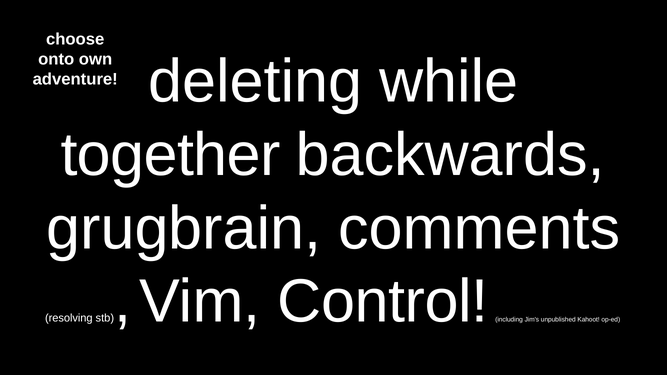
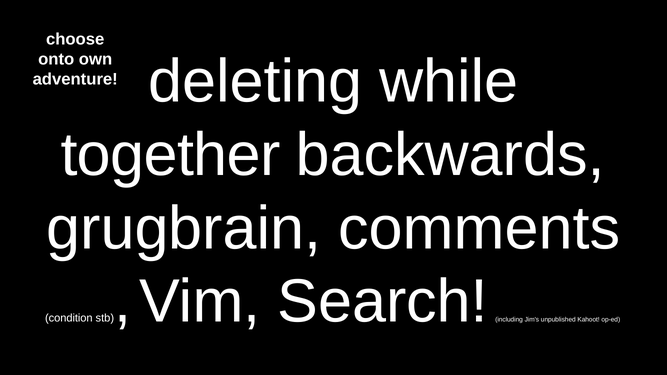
resolving: resolving -> condition (69, 318)
Control: Control -> Search (383, 302)
